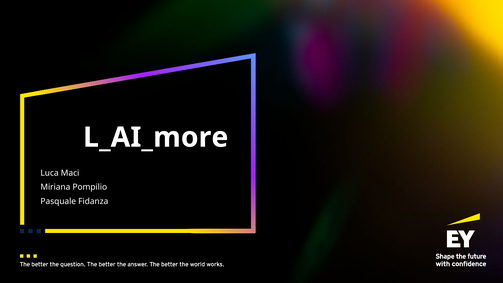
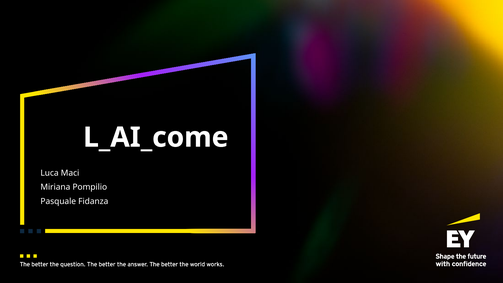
L_AI_more: L_AI_more -> L_AI_come (156, 137)
